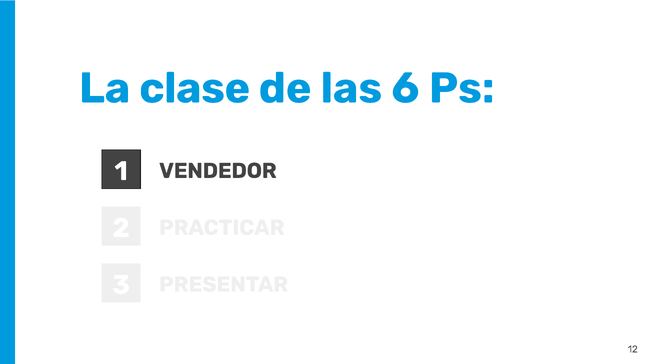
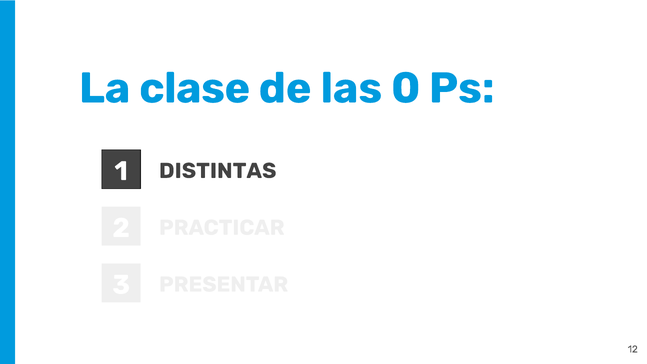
6: 6 -> 0 (406, 88)
VENDEDOR: VENDEDOR -> DISTINTAS (218, 171)
